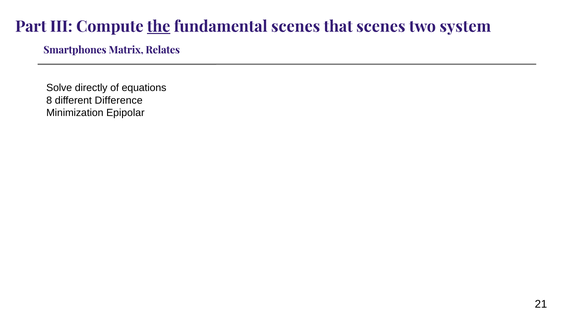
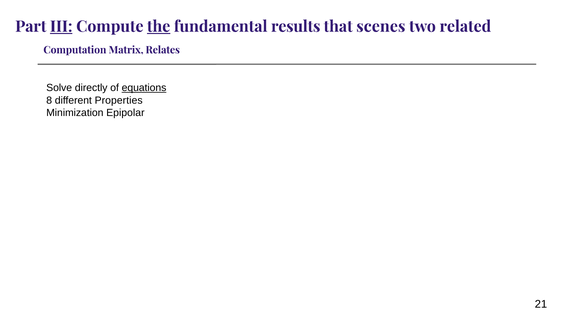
III underline: none -> present (61, 27)
fundamental scenes: scenes -> results (296, 27)
system: system -> related (465, 27)
Smartphones: Smartphones -> Computation (75, 50)
equations underline: none -> present (144, 88)
Difference: Difference -> Properties (119, 100)
